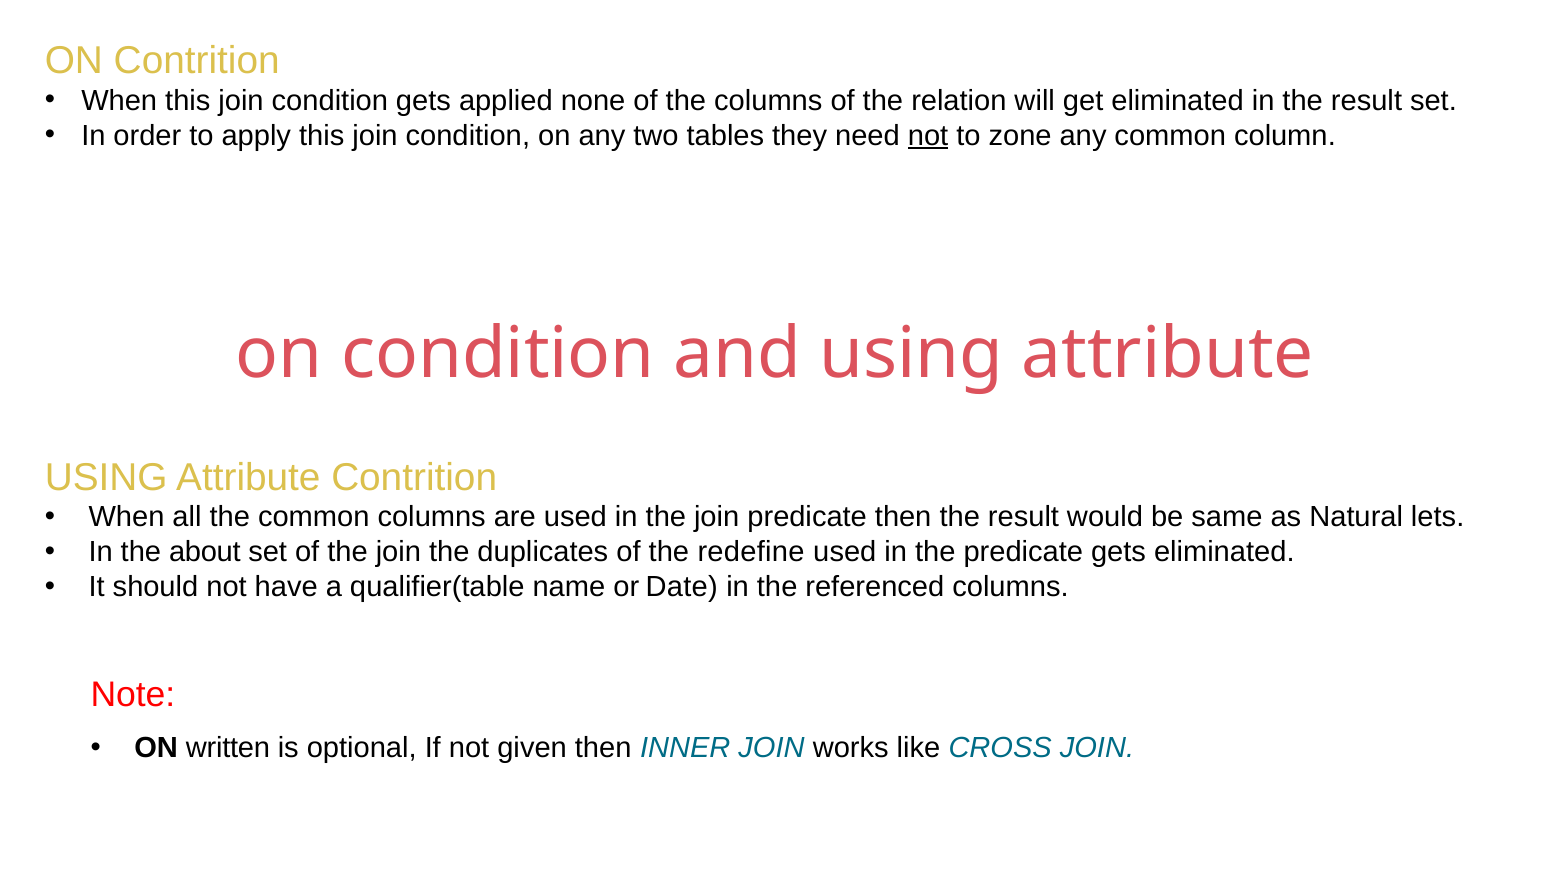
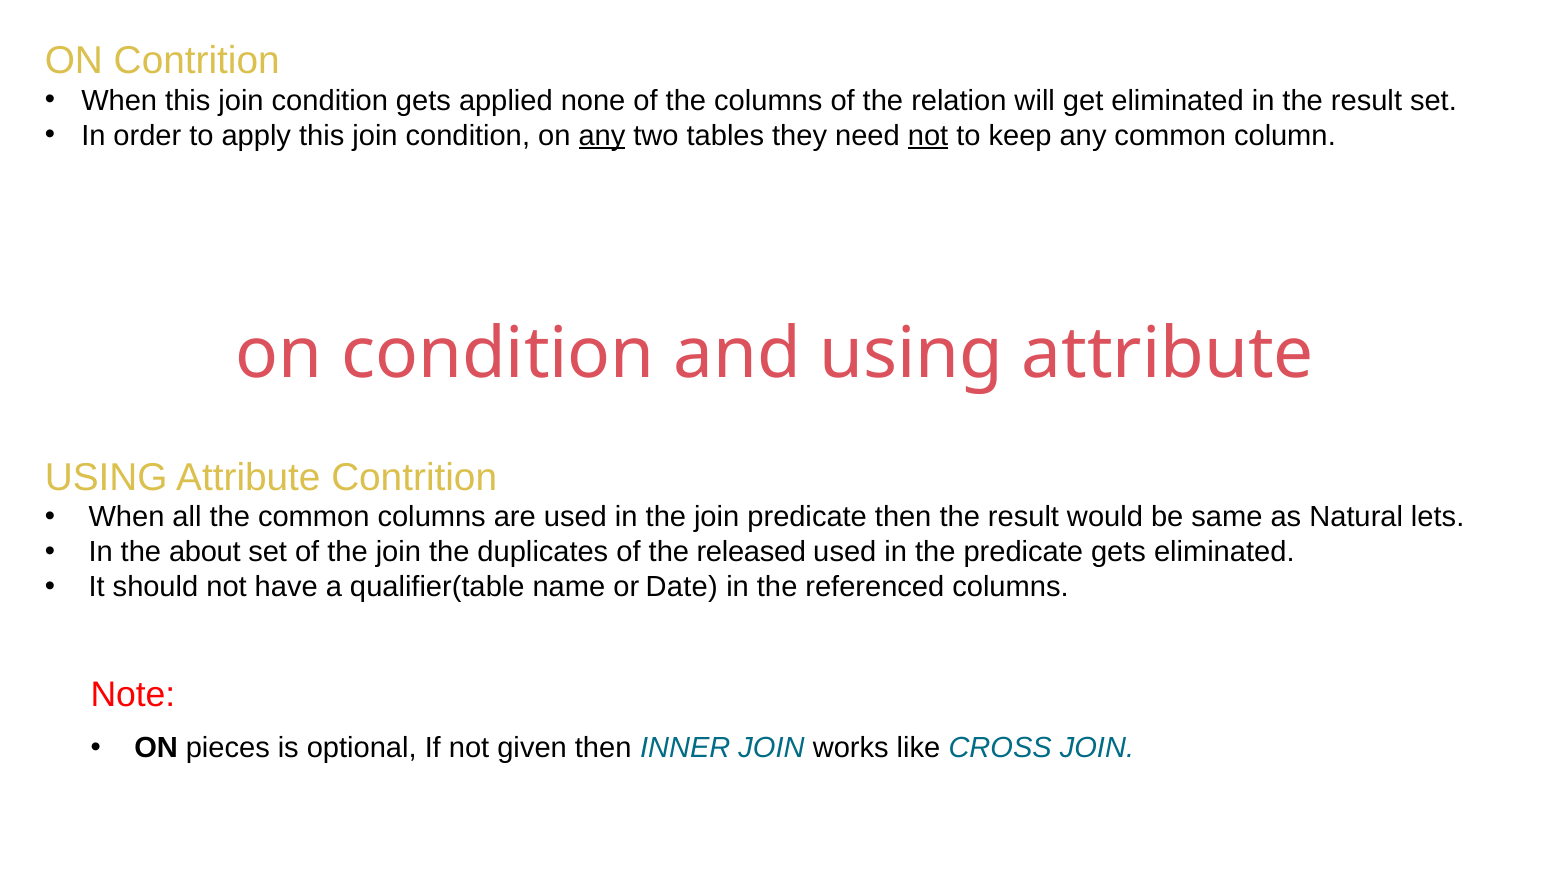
any underline: none -> present (602, 136)
zone: zone -> keep (1020, 136)
redefine: redefine -> released (751, 553)
written: written -> pieces (228, 749)
